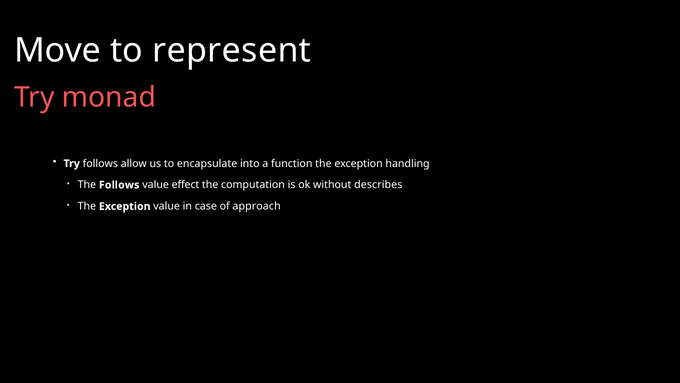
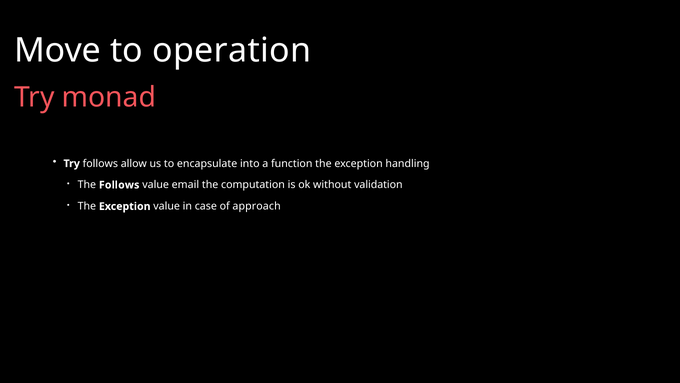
represent: represent -> operation (232, 50)
effect: effect -> email (185, 185)
describes: describes -> validation (378, 185)
